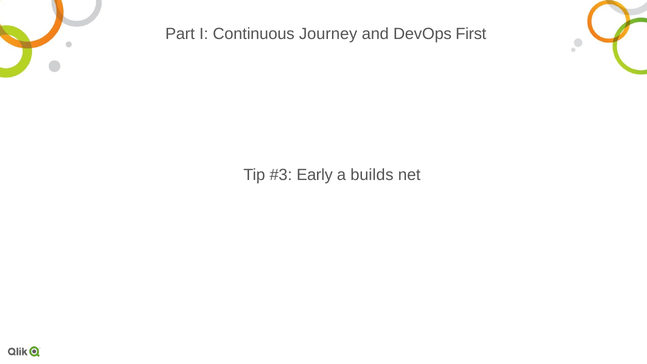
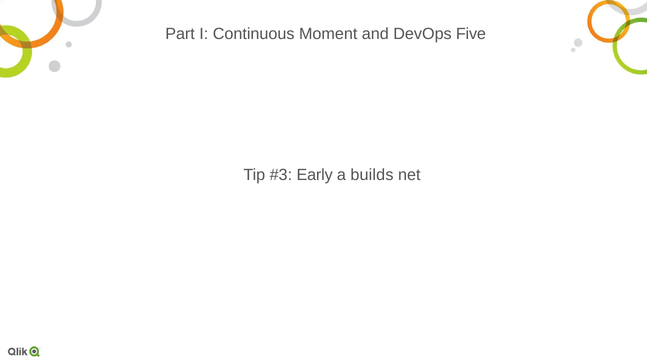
Journey: Journey -> Moment (328, 34)
First: First -> Five (471, 34)
